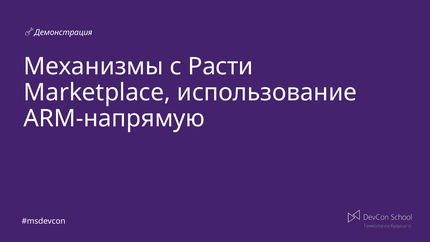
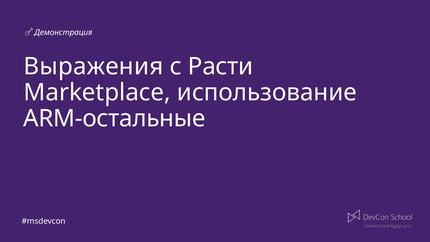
Механизмы: Механизмы -> Выражения (93, 66)
ARM-напрямую: ARM-напрямую -> ARM-остальные (114, 119)
